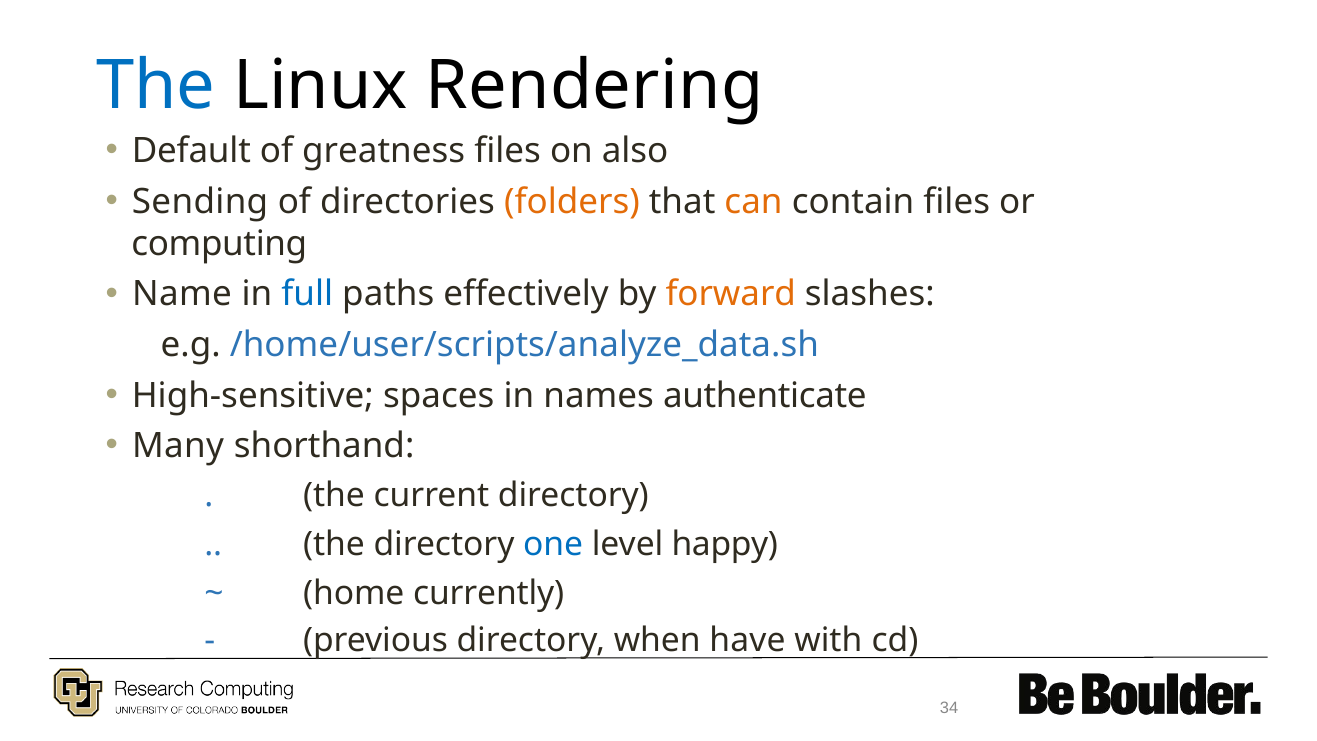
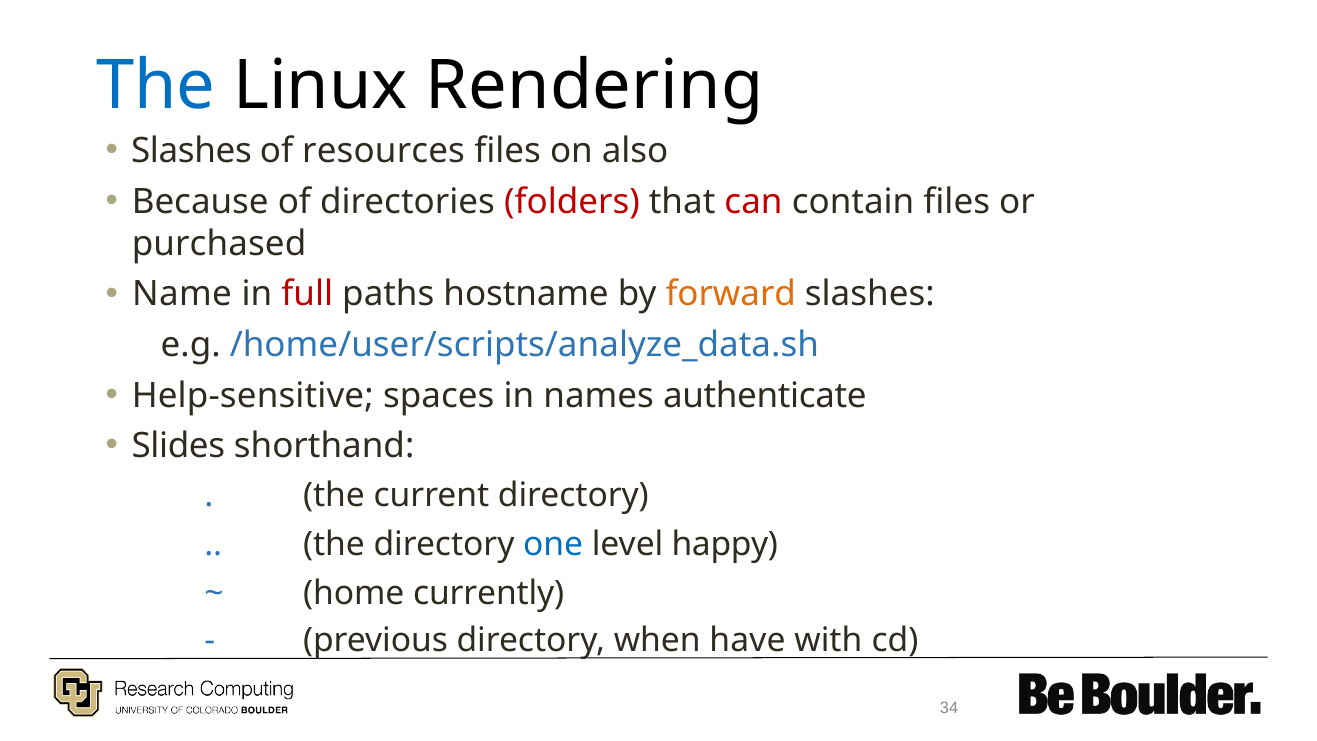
Default: Default -> Slashes (191, 151)
greatness: greatness -> resources (384, 151)
Sending: Sending -> Because (200, 202)
folders colour: orange -> red (572, 202)
can colour: orange -> red (754, 202)
computing: computing -> purchased (219, 244)
full colour: blue -> red (307, 294)
effectively: effectively -> hostname (526, 294)
High-sensitive: High-sensitive -> Help-sensitive (253, 396)
Many: Many -> Slides (178, 446)
